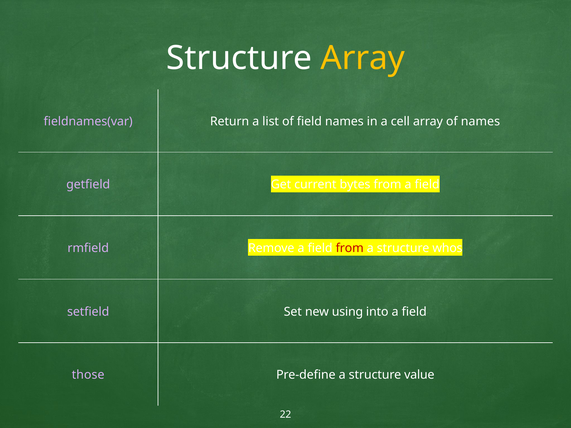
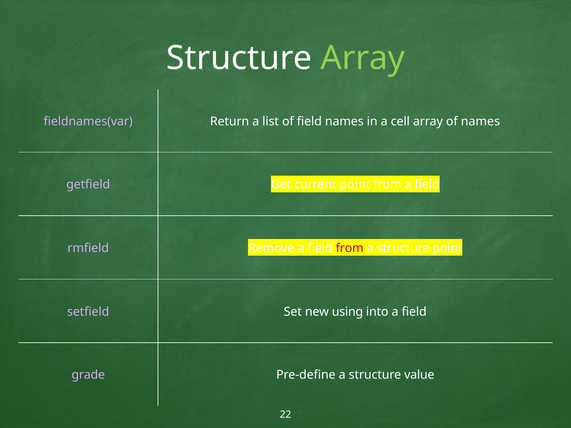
Array colour: yellow -> light green (363, 58)
current bytes: bytes -> point (355, 185)
structure whos: whos -> point (447, 248)
those: those -> grade (88, 375)
